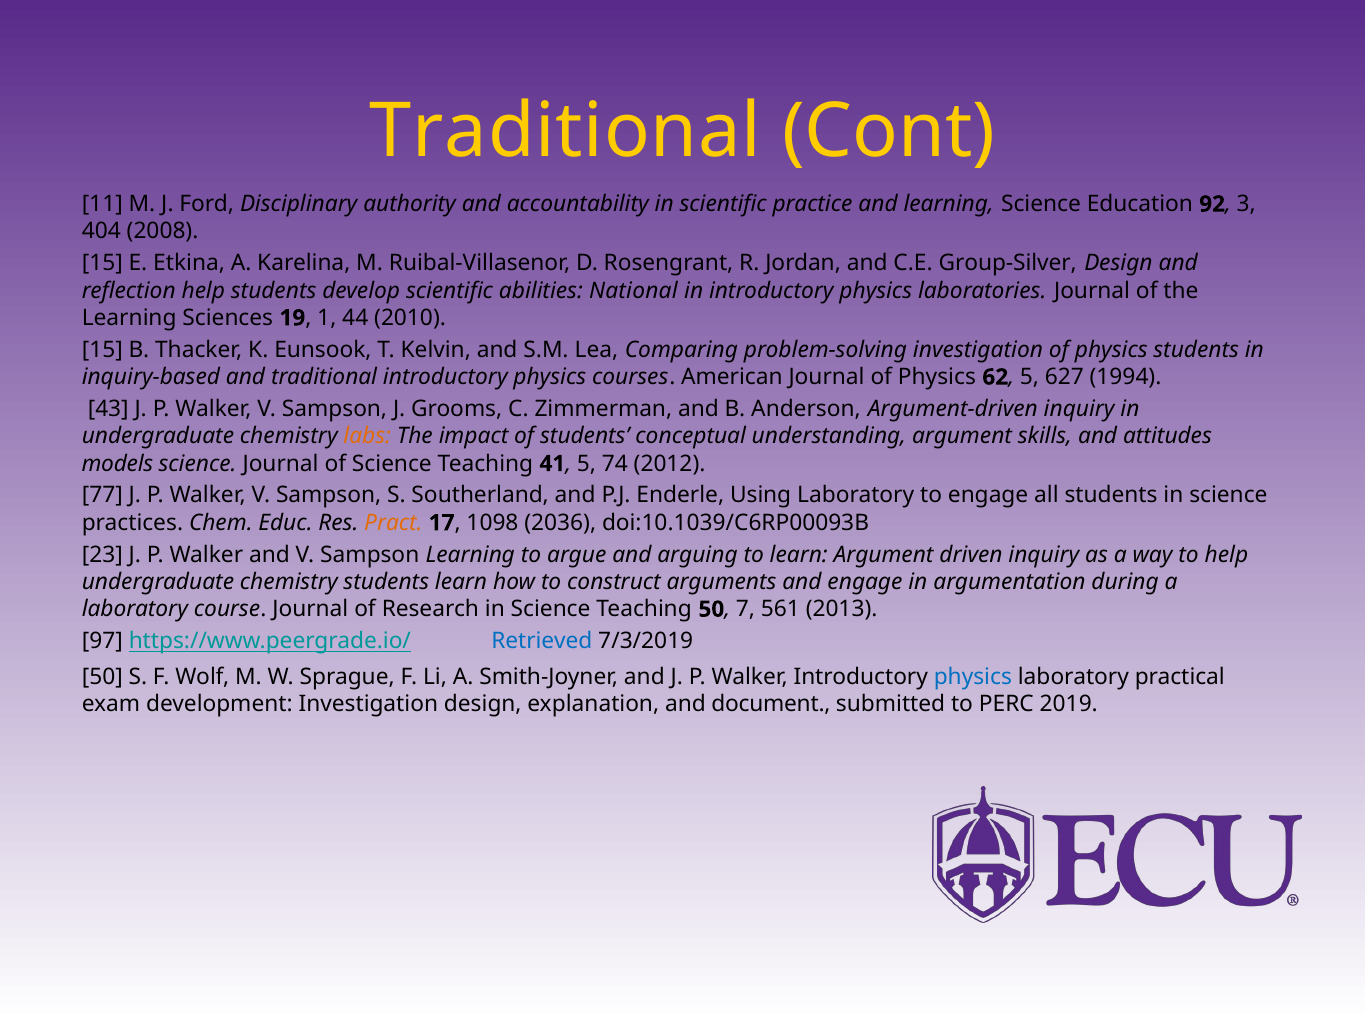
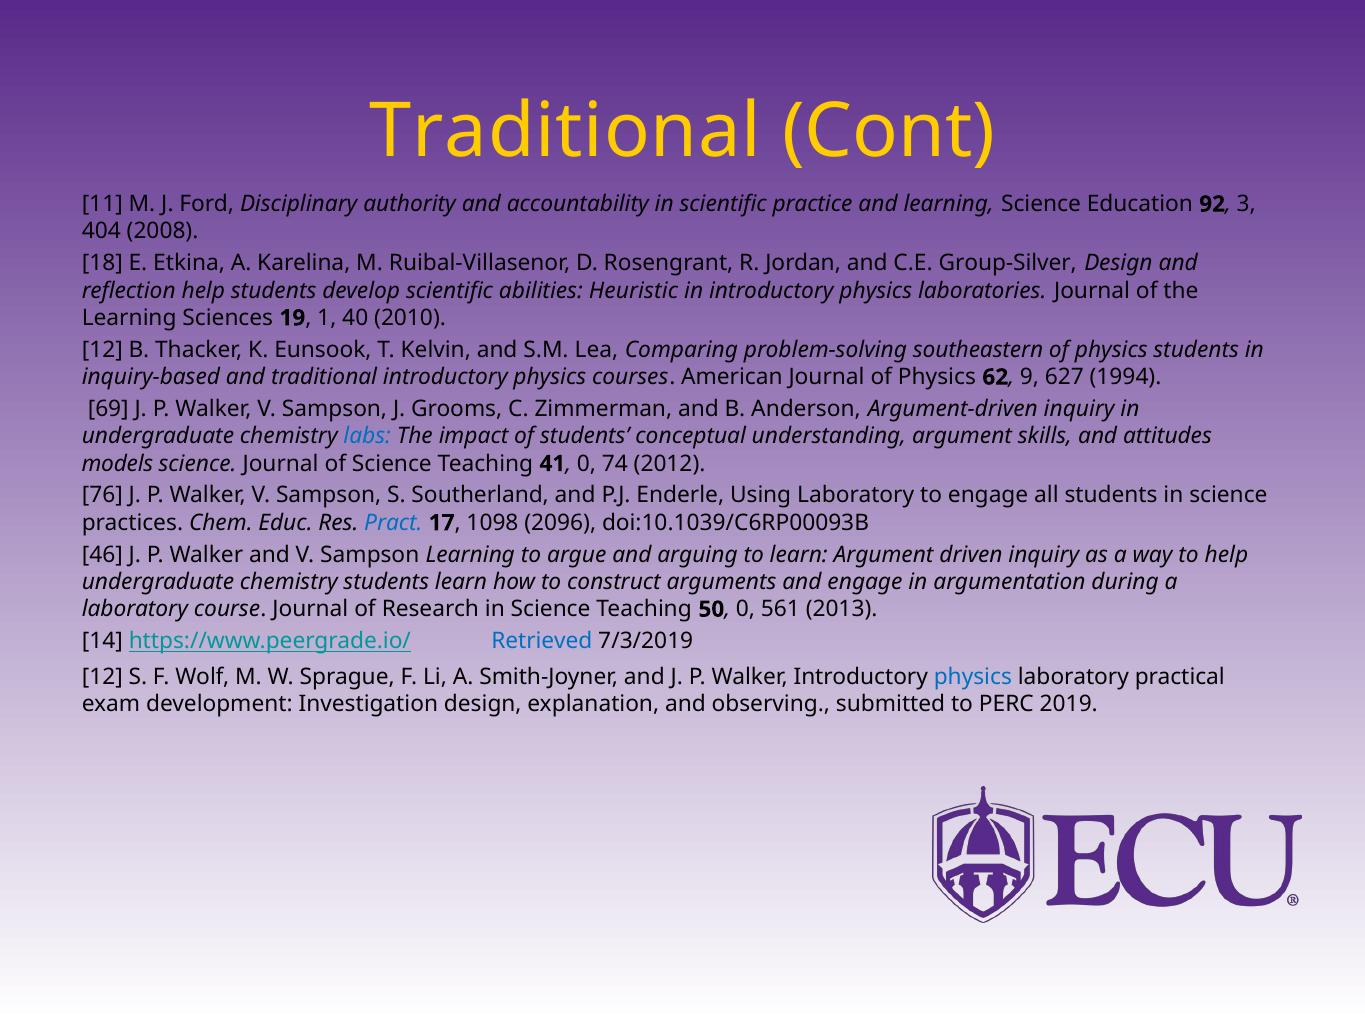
15: 15 -> 18 (102, 263)
National: National -> Heuristic (633, 291)
44: 44 -> 40 (355, 318)
15: 15 -> 12 (102, 350)
problem-solving investigation: investigation -> southeastern (978, 350)
62 5: 5 -> 9 (1029, 377)
43: 43 -> 69 (108, 409)
labs colour: orange -> blue (367, 436)
41 5: 5 -> 0 (586, 463)
77: 77 -> 76 (102, 495)
Pract colour: orange -> blue (393, 523)
2036: 2036 -> 2096 (560, 523)
23: 23 -> 46 (102, 555)
50 7: 7 -> 0 (746, 609)
97: 97 -> 14 (102, 641)
50: 50 -> 12 (102, 677)
document: document -> observing (771, 704)
